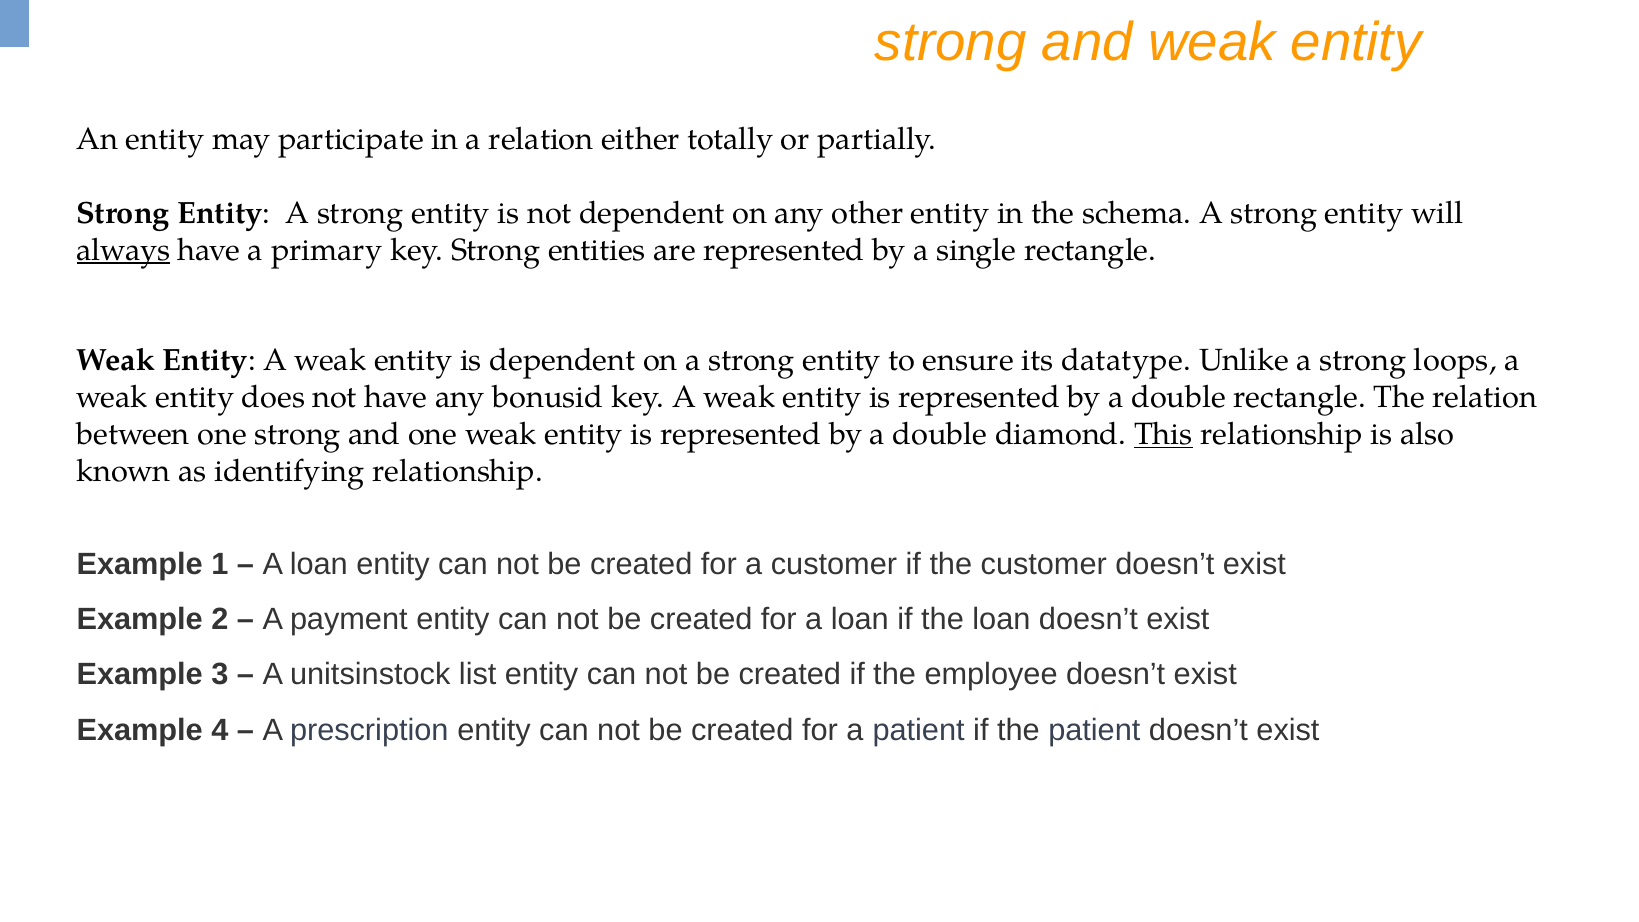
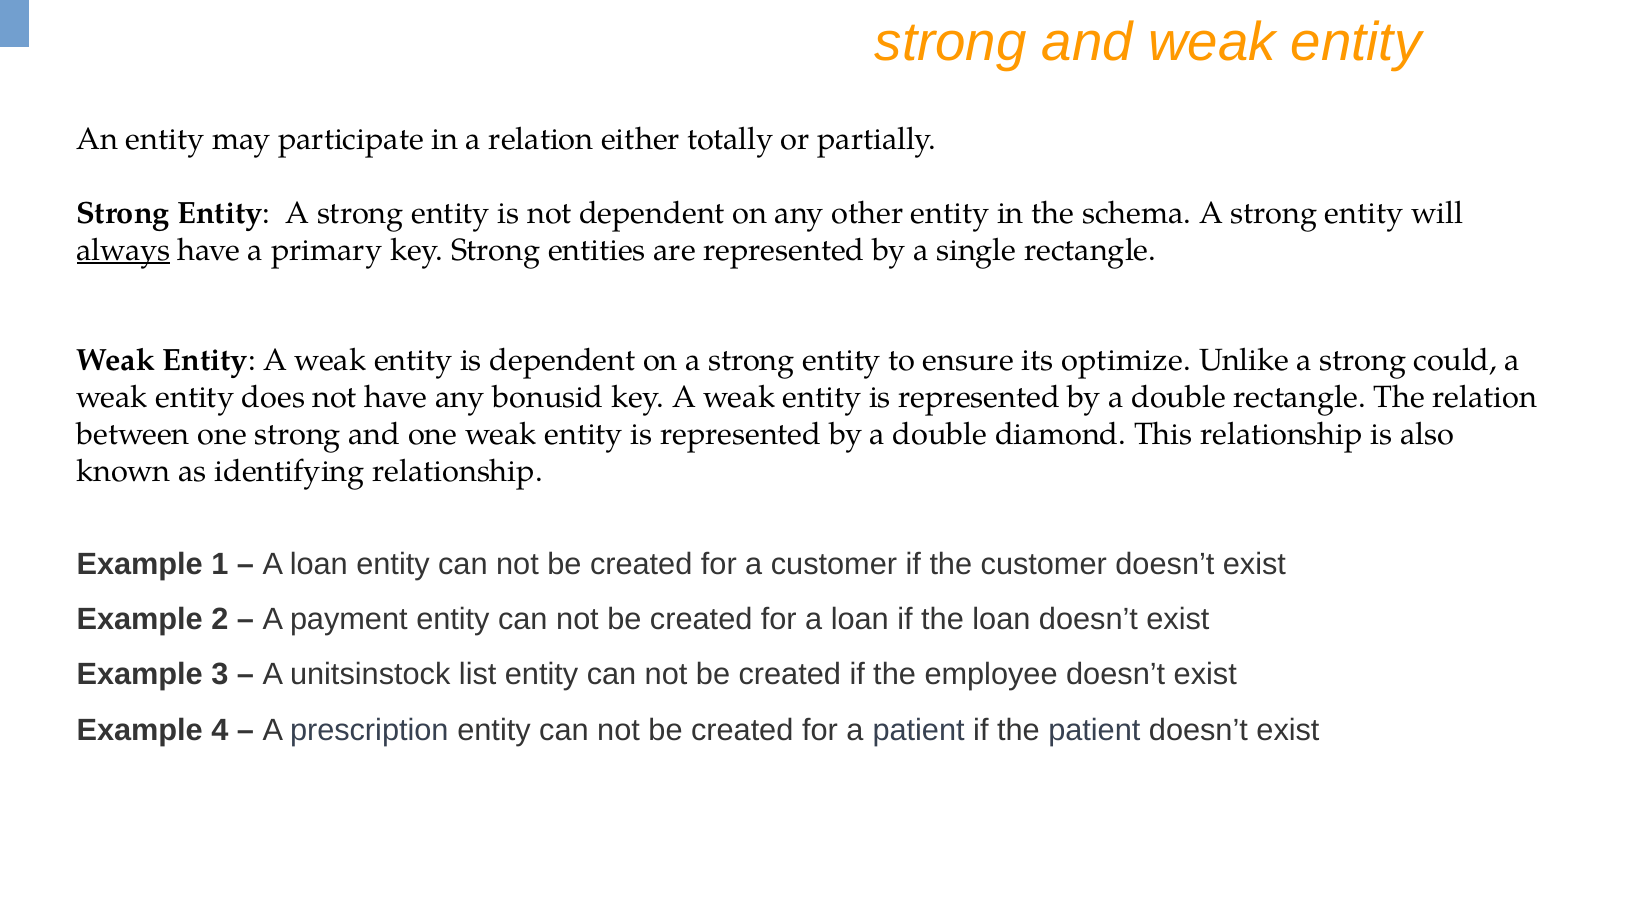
datatype: datatype -> optimize (1126, 361)
loops: loops -> could (1456, 361)
This underline: present -> none (1163, 434)
